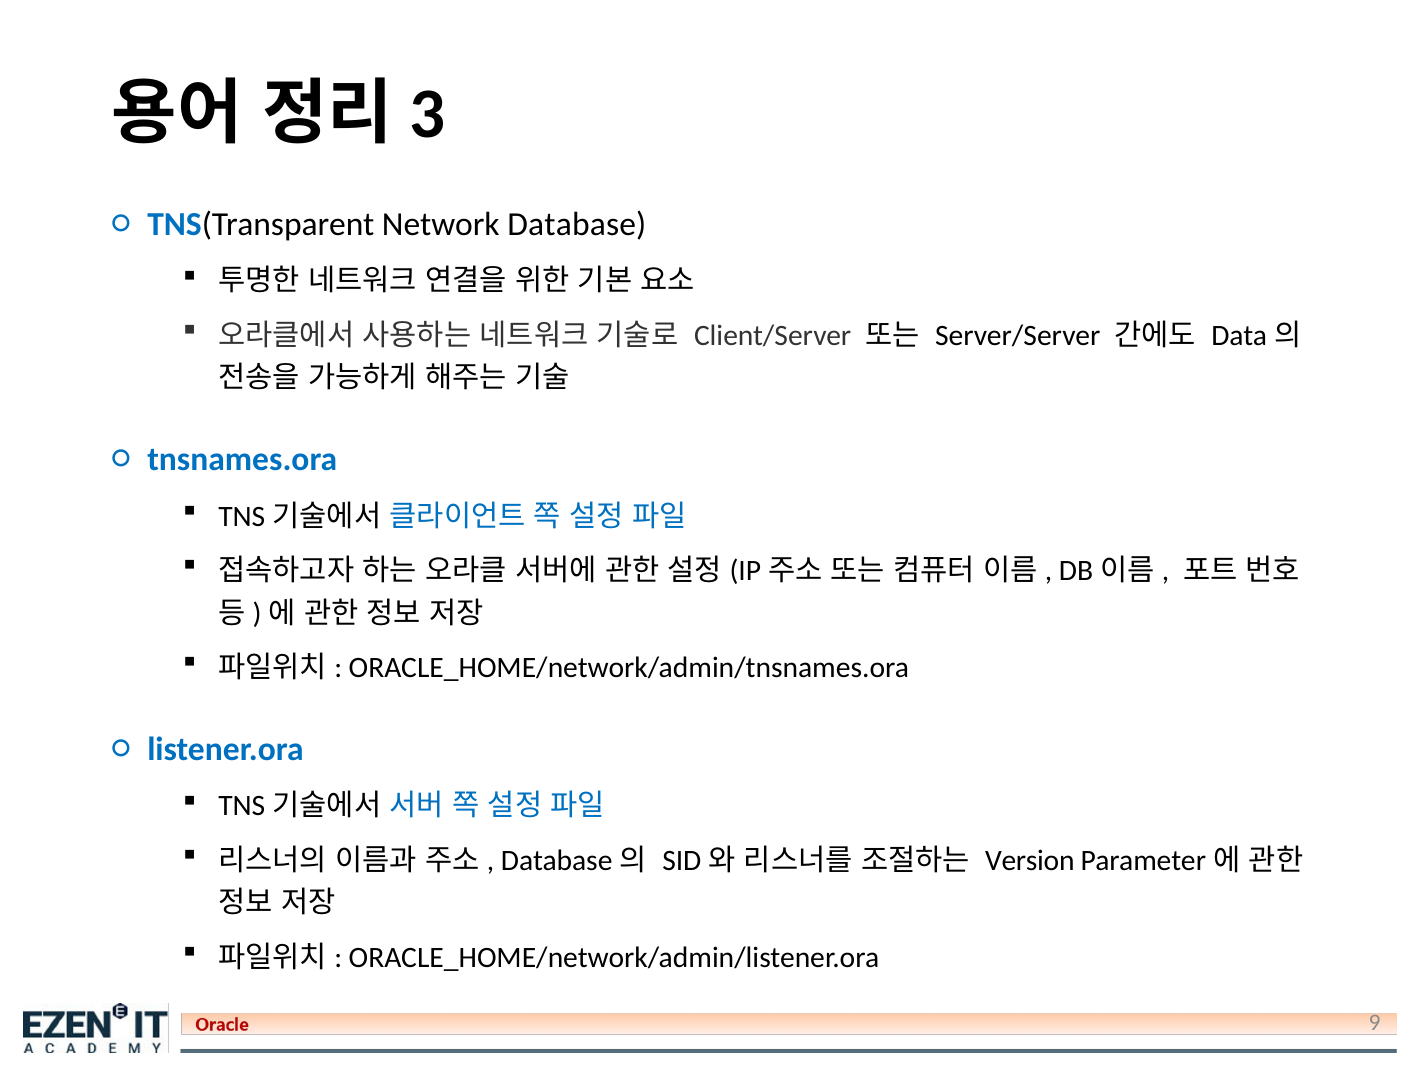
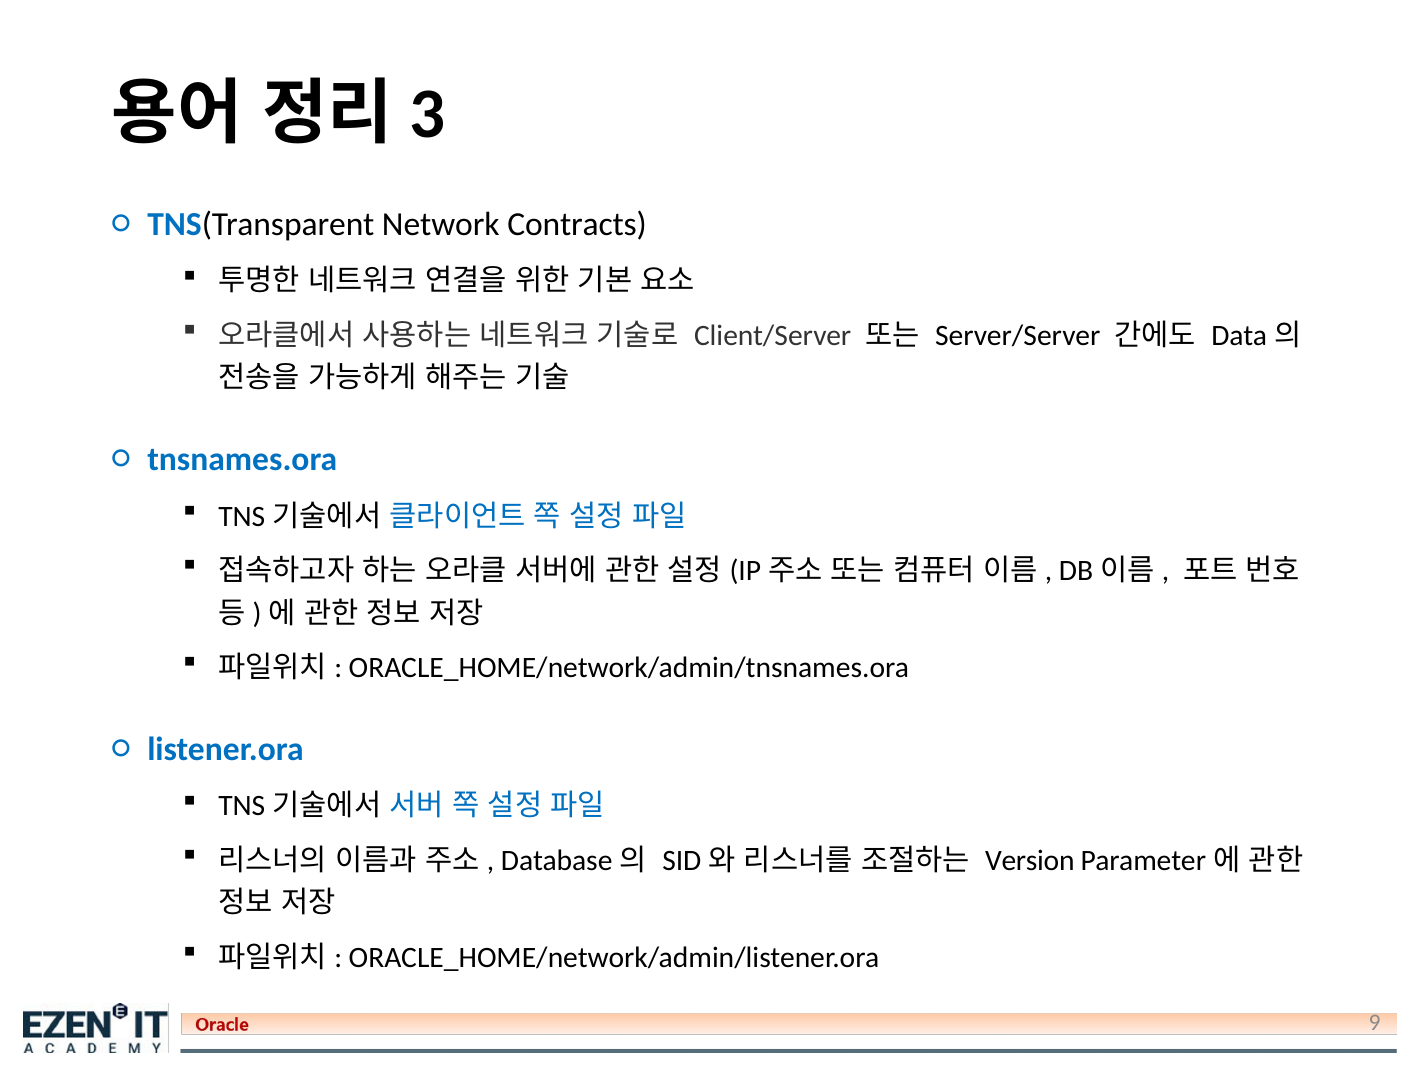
Database: Database -> Contracts (577, 225)
